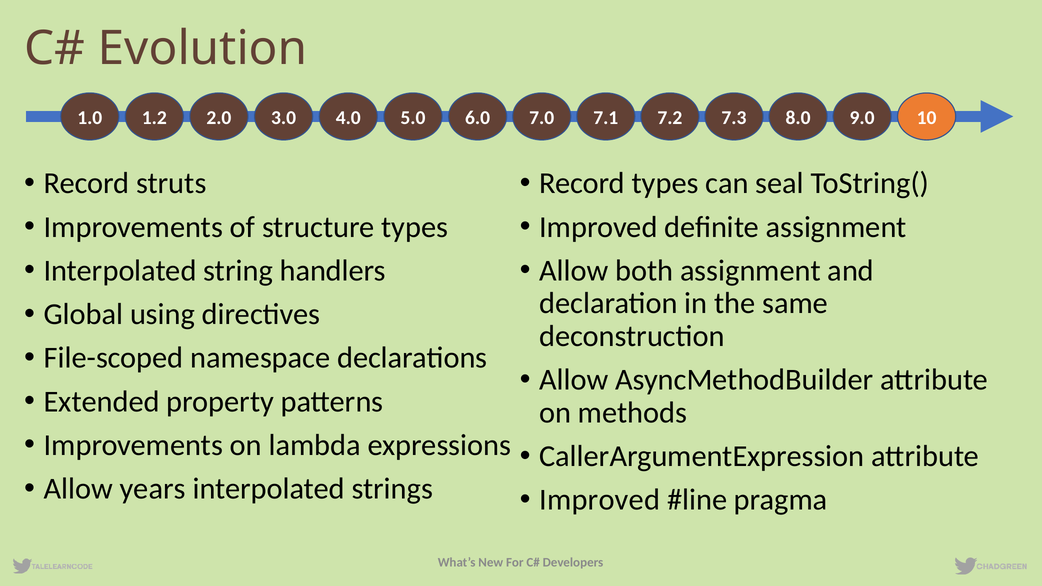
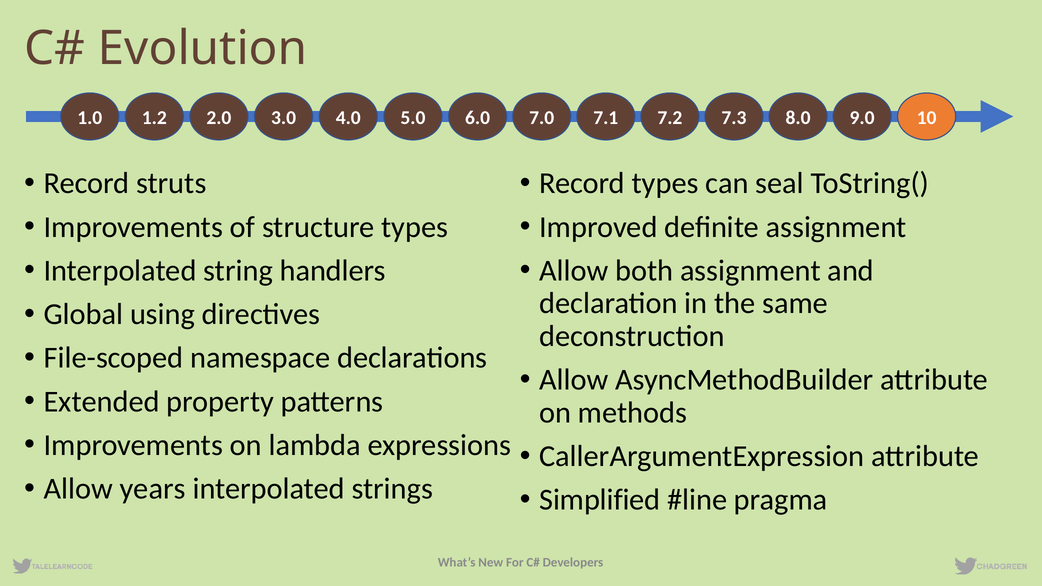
Improved: Improved -> Simplified (600, 500)
